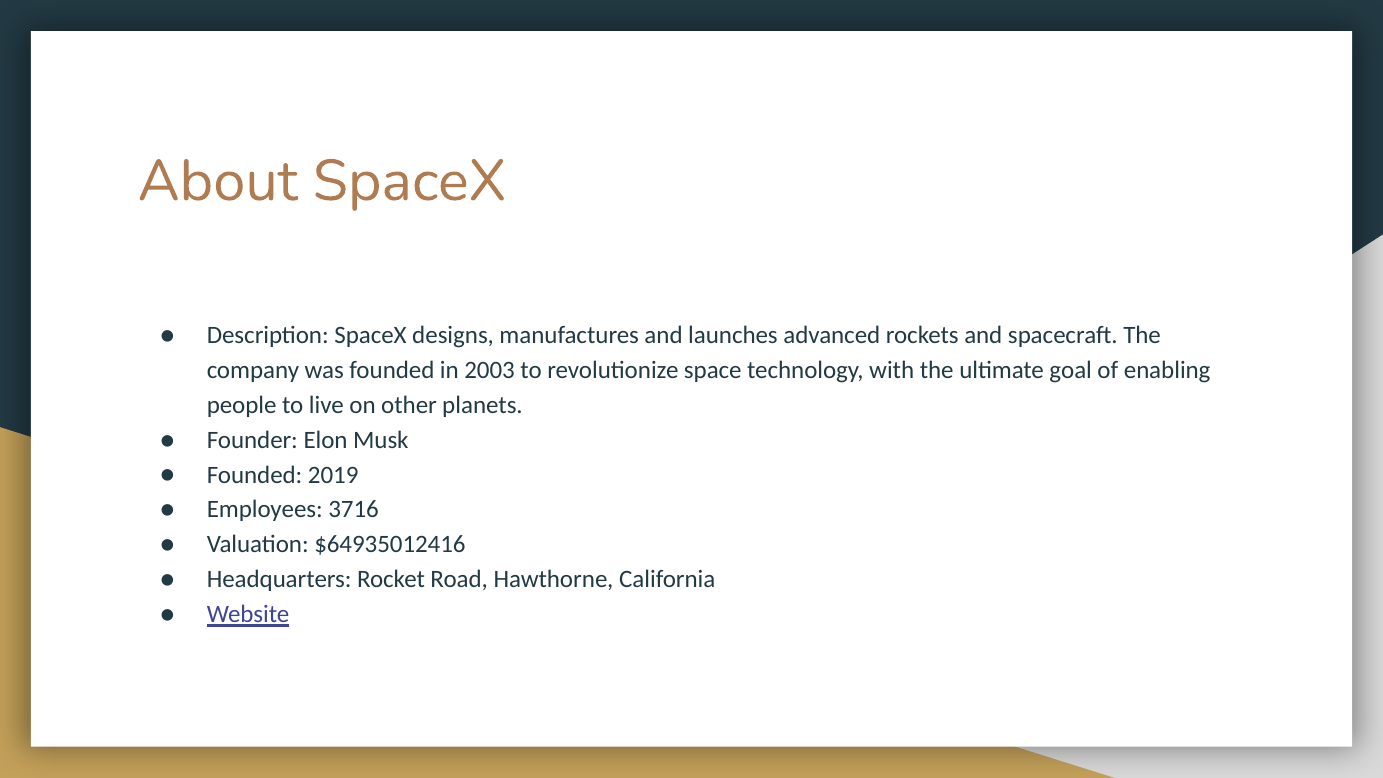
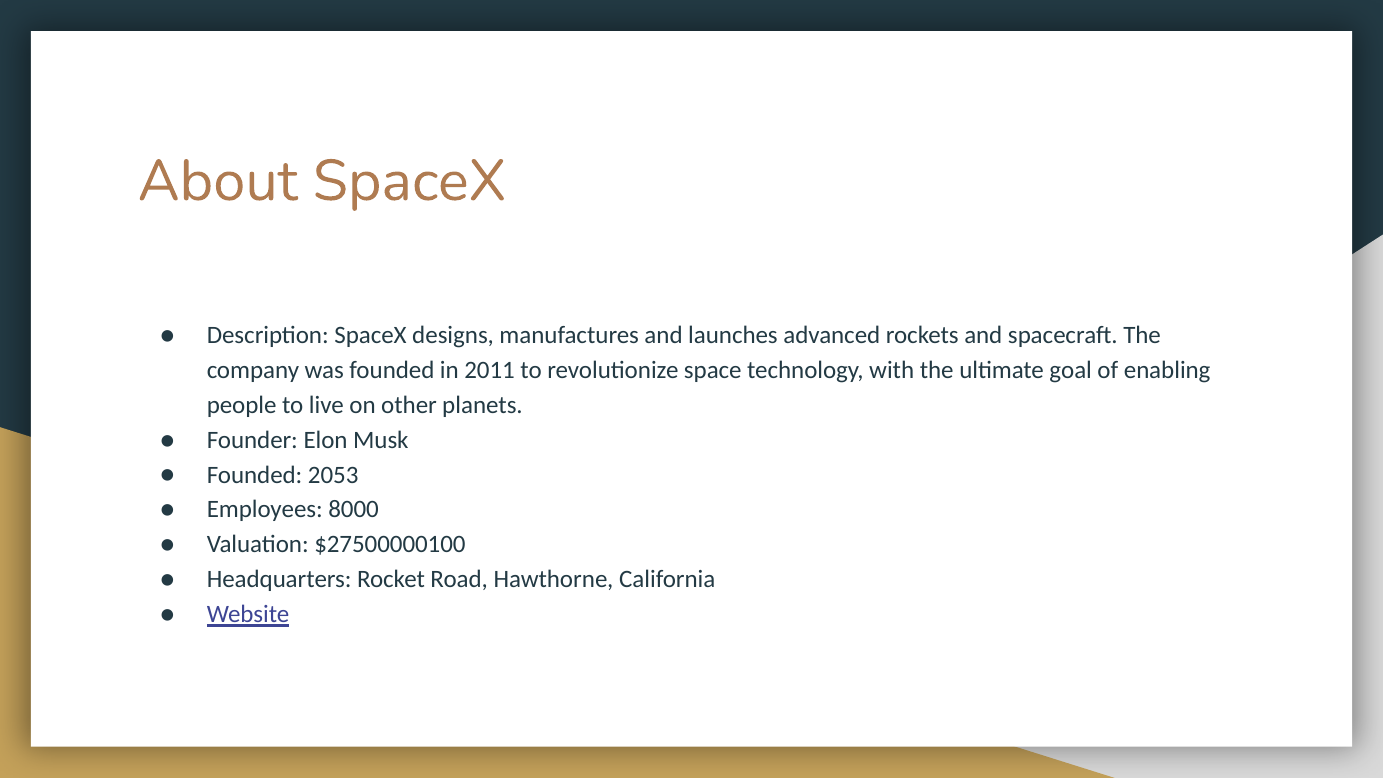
2003: 2003 -> 2011 (490, 370)
2019: 2019 -> 2053 (333, 475)
3716: 3716 -> 8000 (354, 510)
$64935012416: $64935012416 -> $27500000100 (390, 545)
